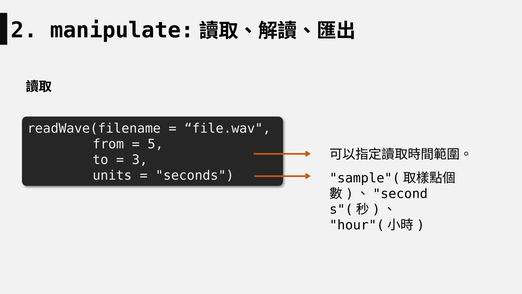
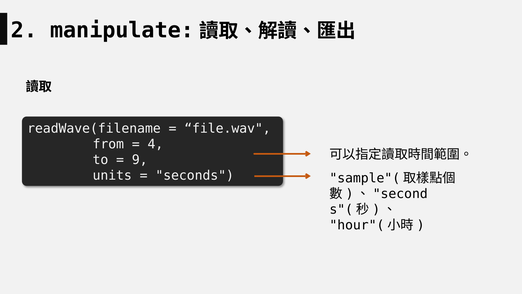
5: 5 -> 4 (155, 144)
3: 3 -> 9 (140, 160)
